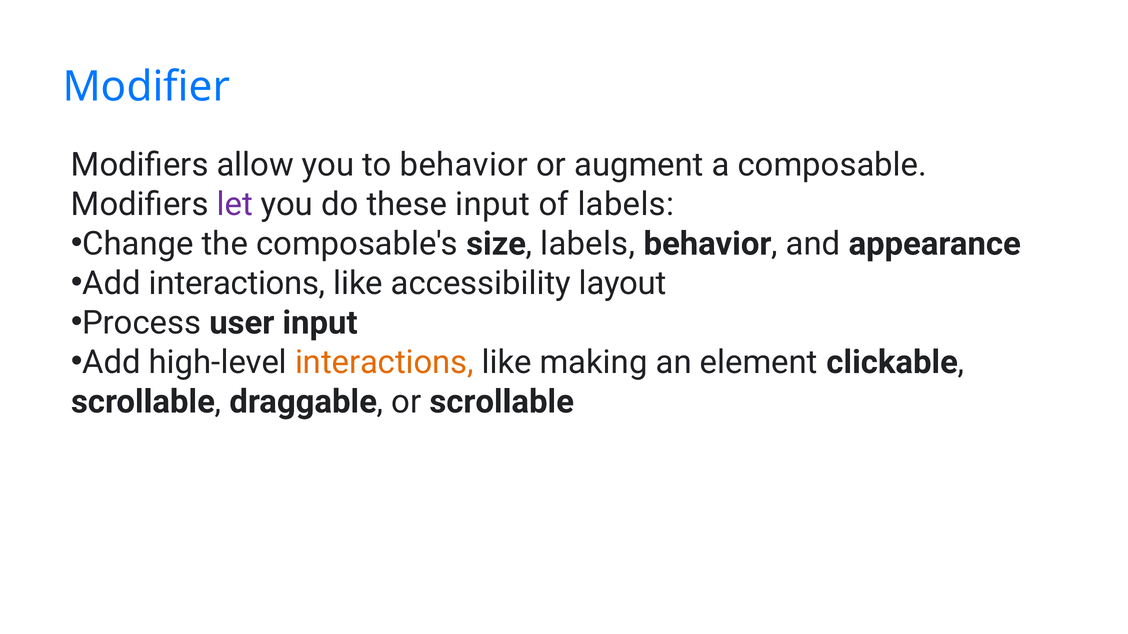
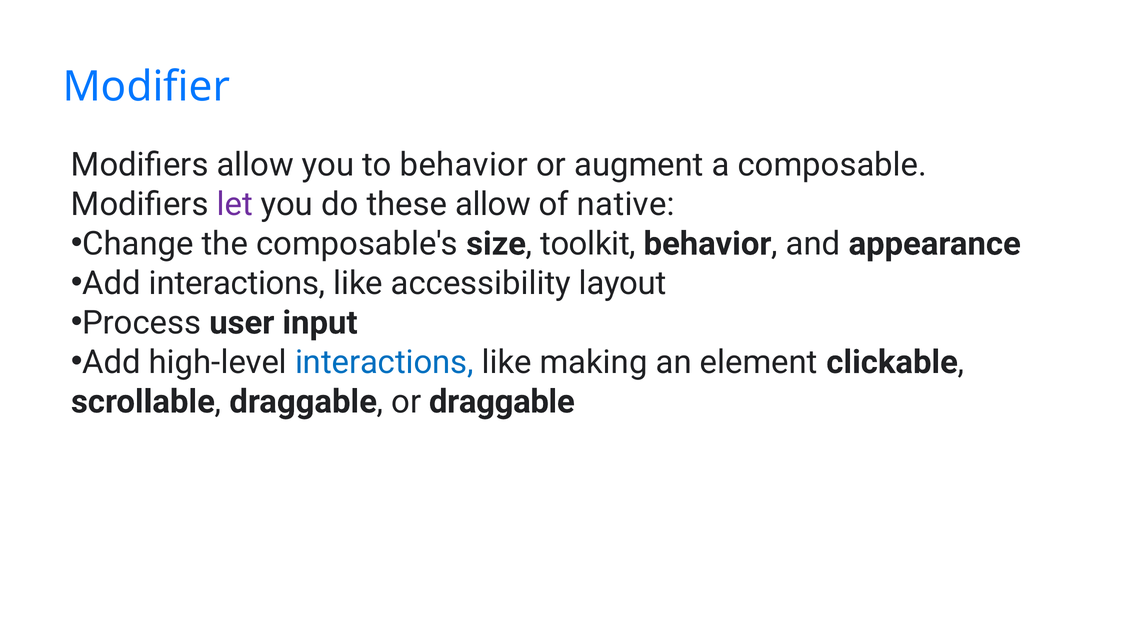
these input: input -> allow (493, 204)
of labels: labels -> native (626, 204)
size labels: labels -> toolkit (588, 244)
interactions colour: orange -> blue (384, 362)
or scrollable: scrollable -> draggable (502, 402)
